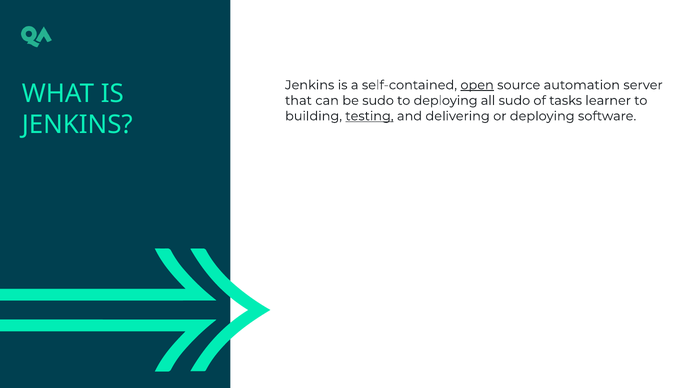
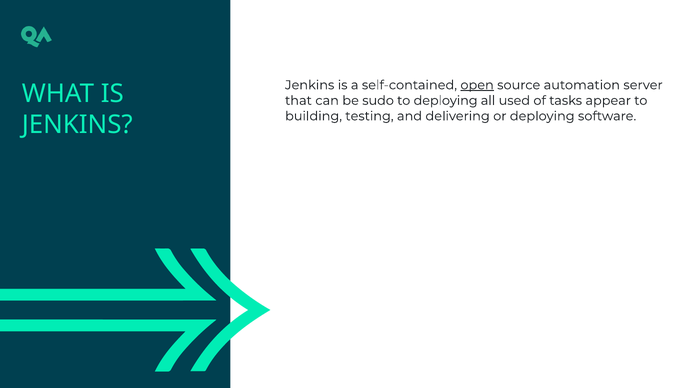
all sudo: sudo -> used (514, 101)
learner: learner -> appear (608, 101)
testing underline: present -> none (369, 116)
